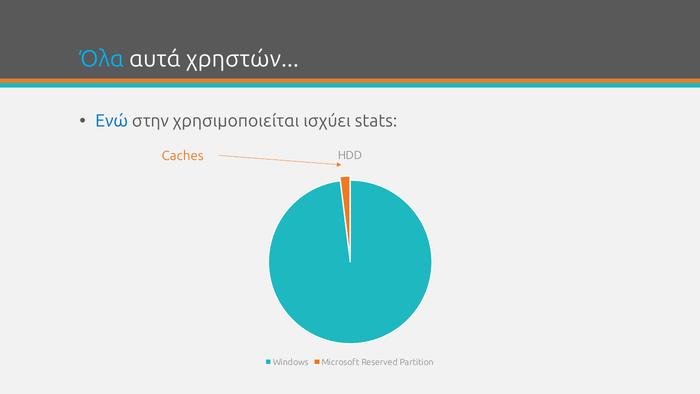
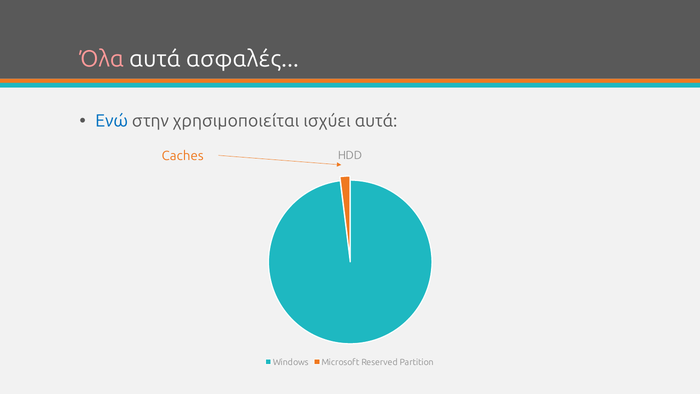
Όλα colour: light blue -> pink (102, 59)
χρηστών: χρηστών -> ασφαλές (242, 59)
ισχύει stats: stats -> αυτά (376, 121)
